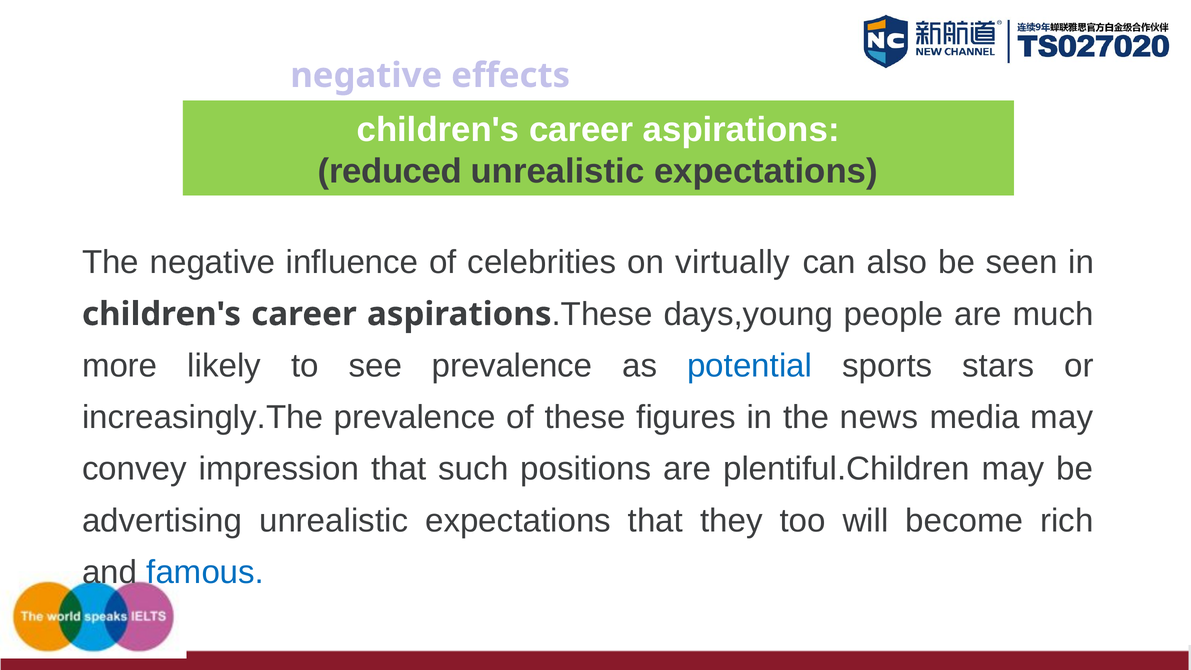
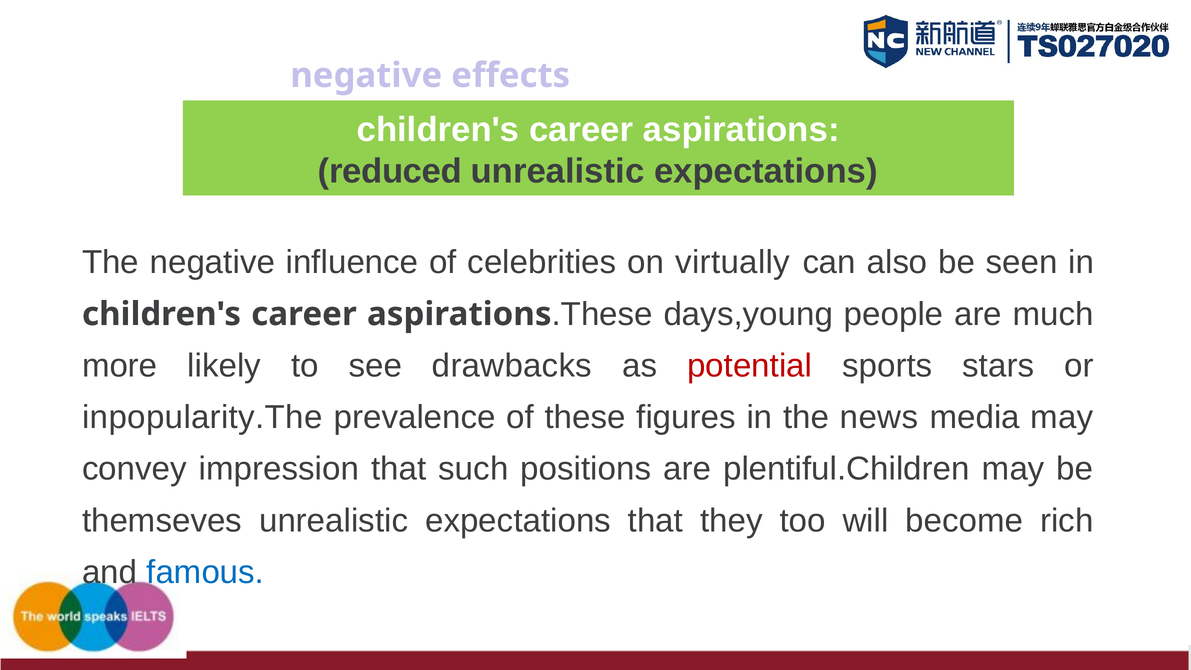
see prevalence: prevalence -> drawbacks (512, 366)
potential colour: blue -> red (750, 366)
increasingly.The: increasingly.The -> inpopularity.The (202, 417)
advertising: advertising -> themseves (162, 521)
